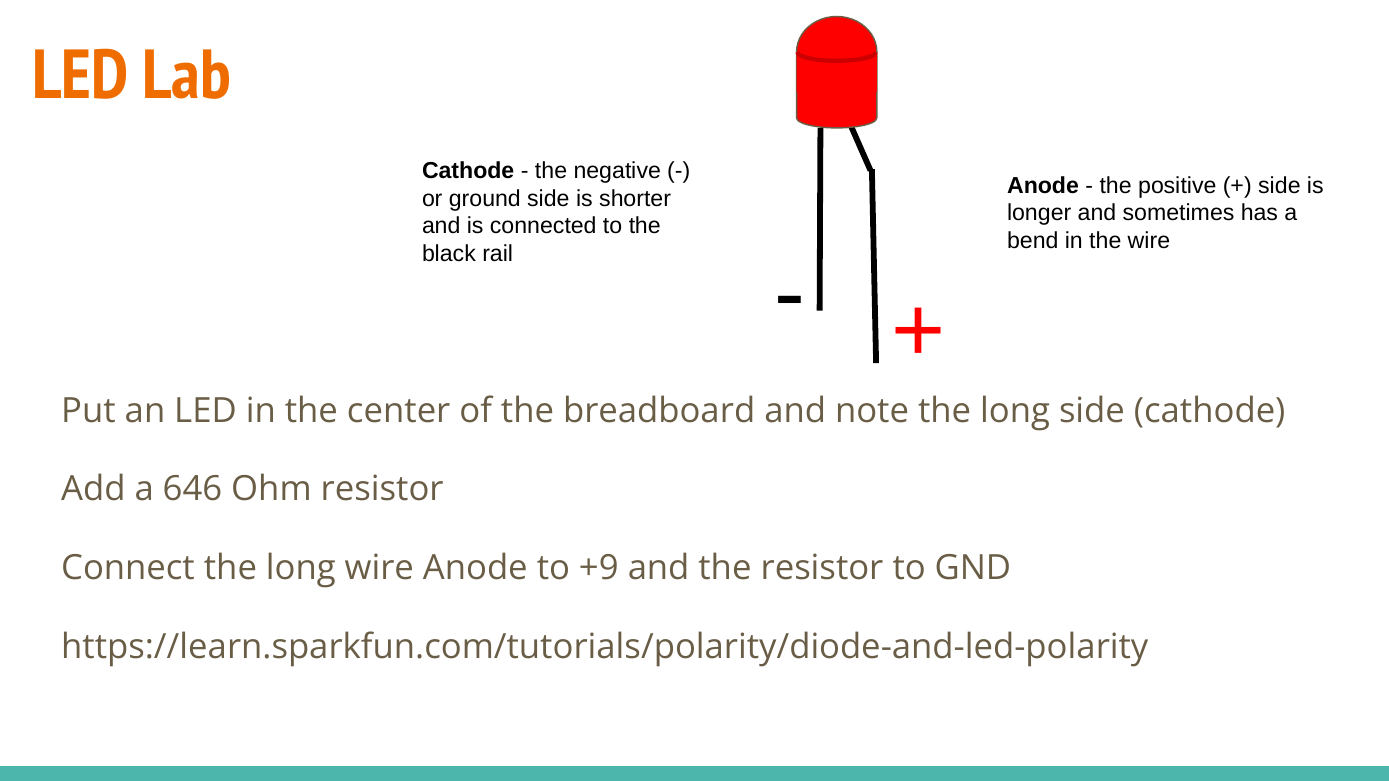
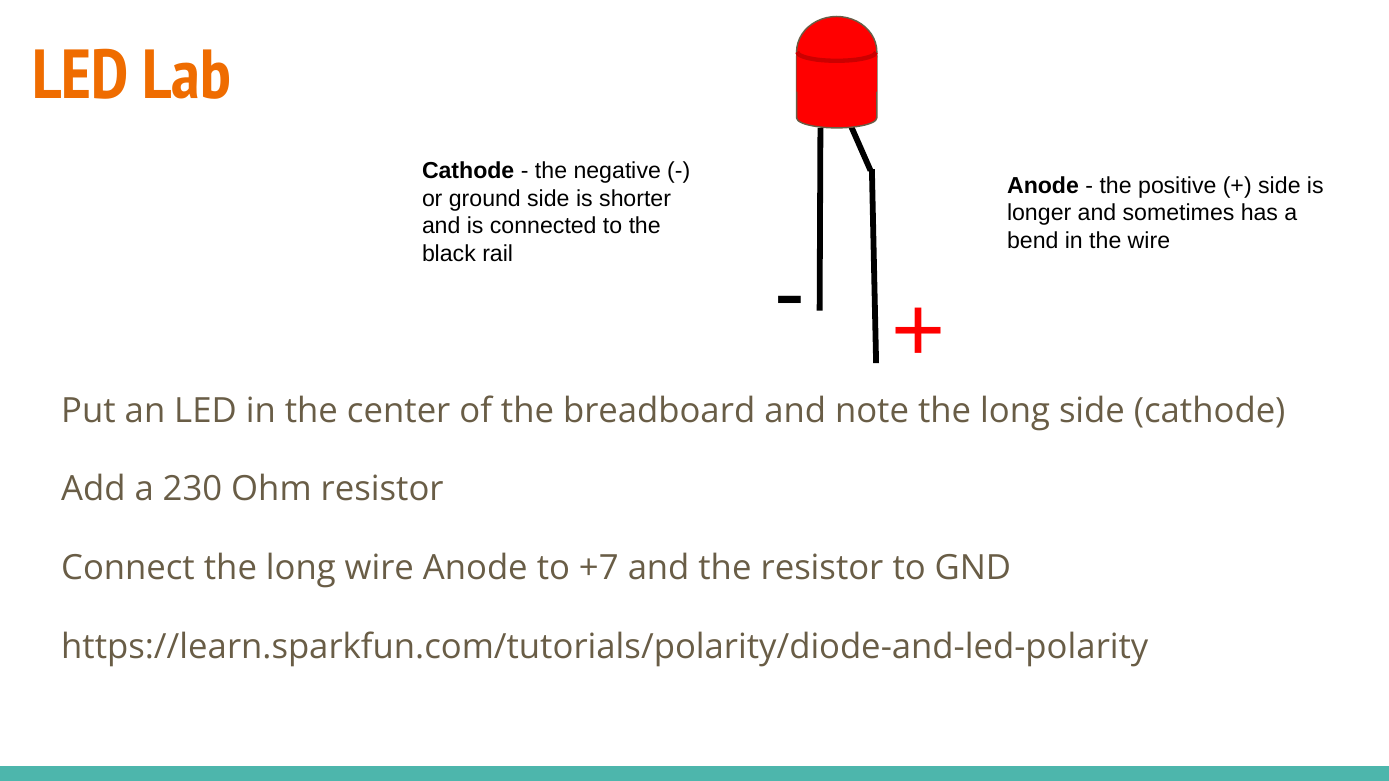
646: 646 -> 230 (193, 490)
+9: +9 -> +7 (599, 568)
